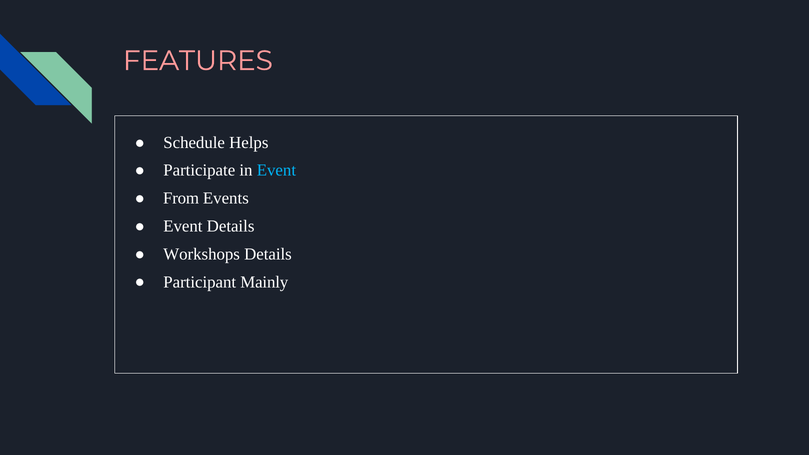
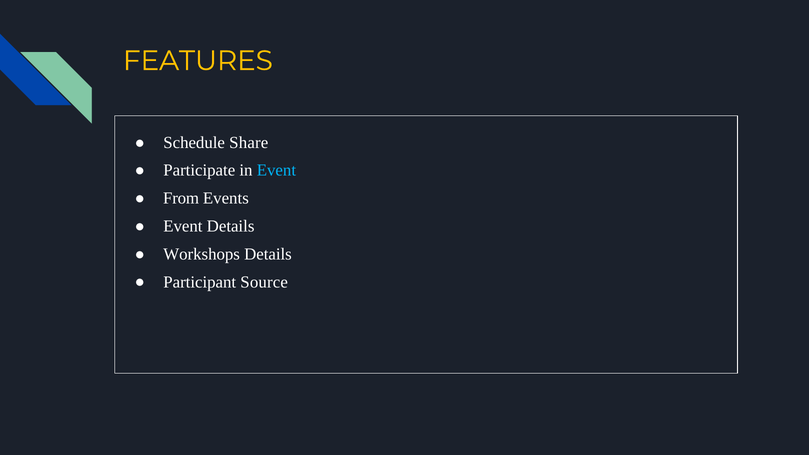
FEATURES colour: pink -> yellow (198, 61)
Helps: Helps -> Share (249, 143)
Mainly: Mainly -> Source (264, 282)
